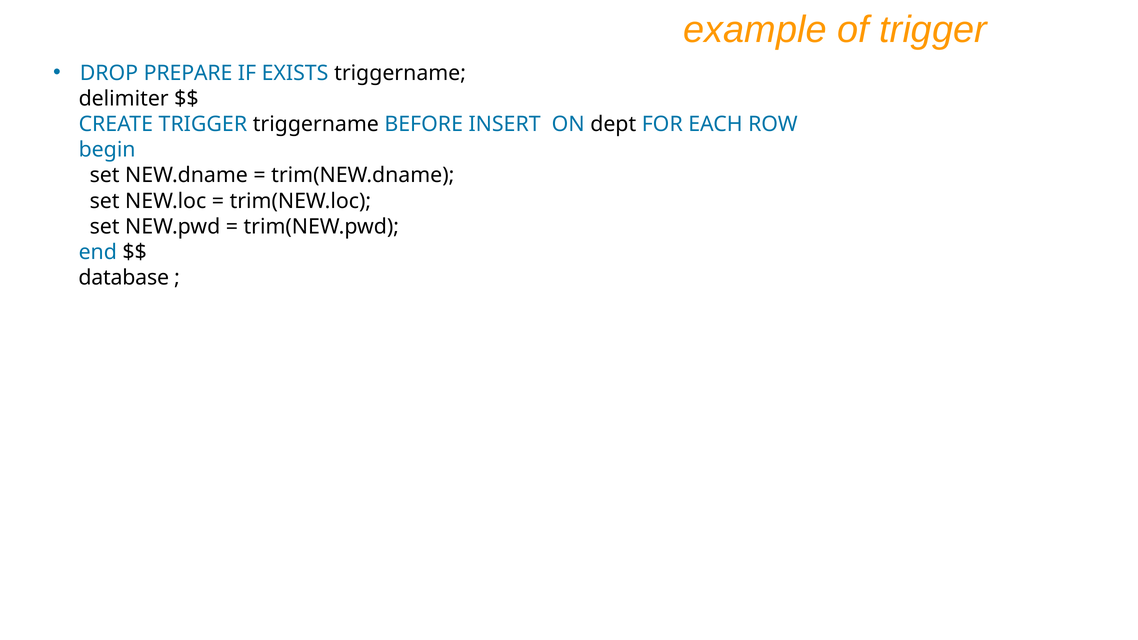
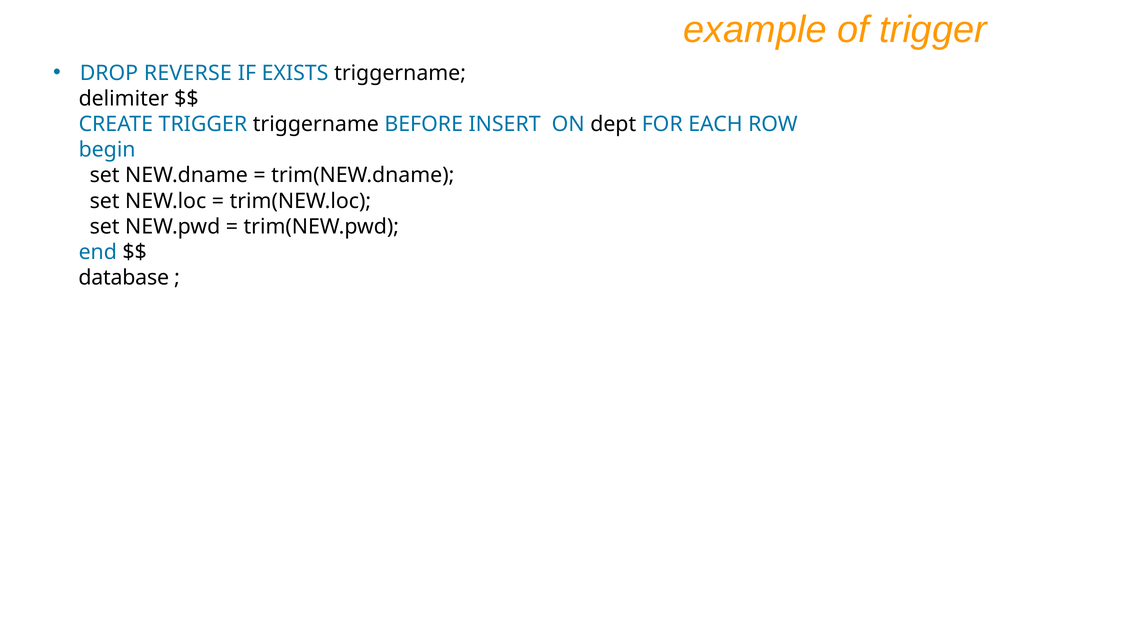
PREPARE: PREPARE -> REVERSE (188, 73)
